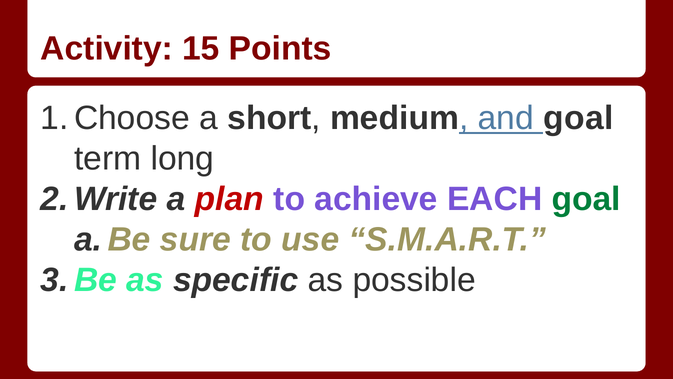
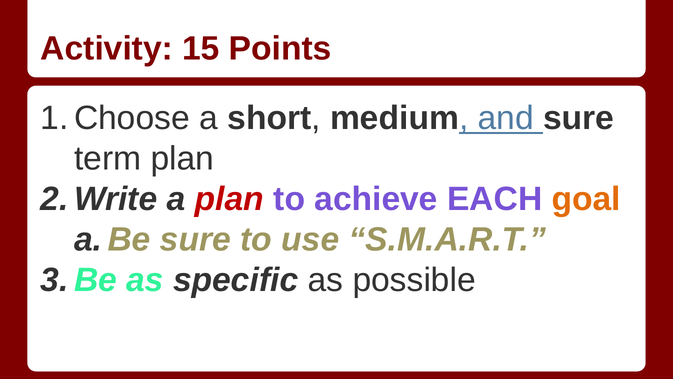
and goal: goal -> sure (579, 118)
term long: long -> plan (182, 158)
goal colour: green -> orange (586, 199)
